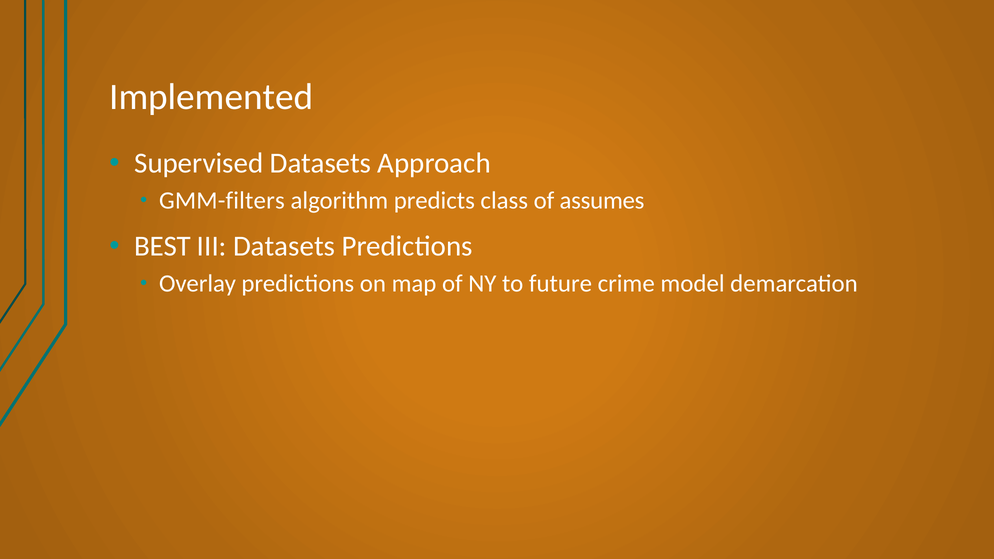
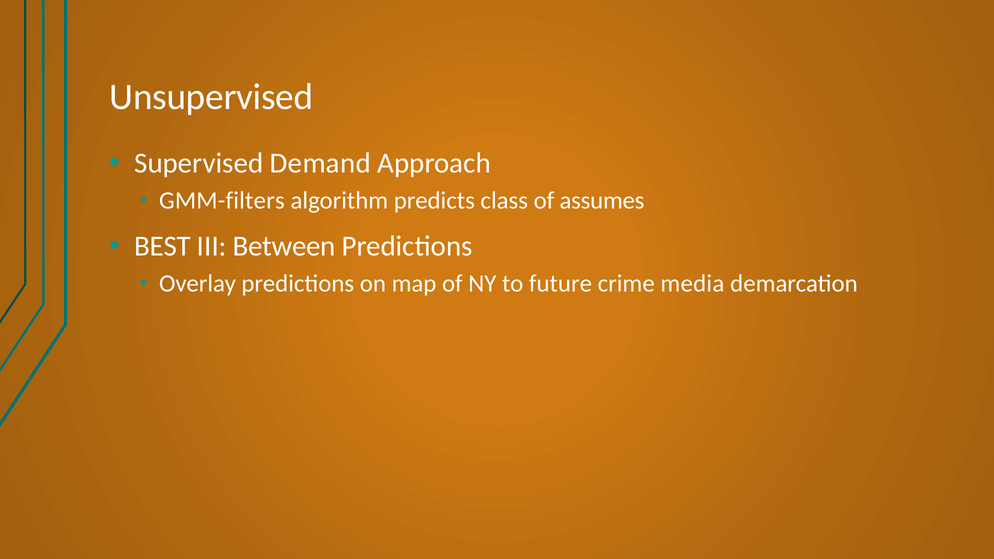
Implemented: Implemented -> Unsupervised (211, 97)
Supervised Datasets: Datasets -> Demand (320, 163)
III Datasets: Datasets -> Between (284, 246)
model: model -> media (692, 284)
